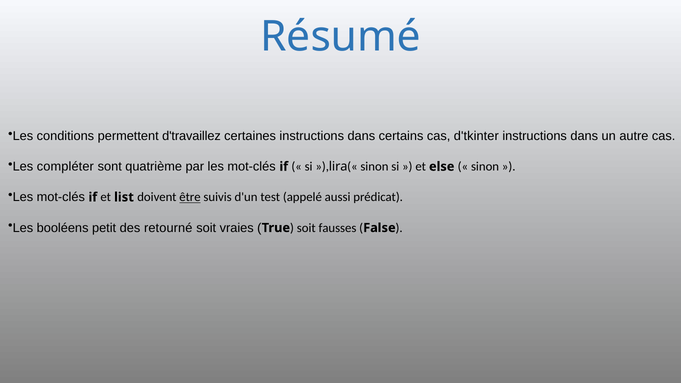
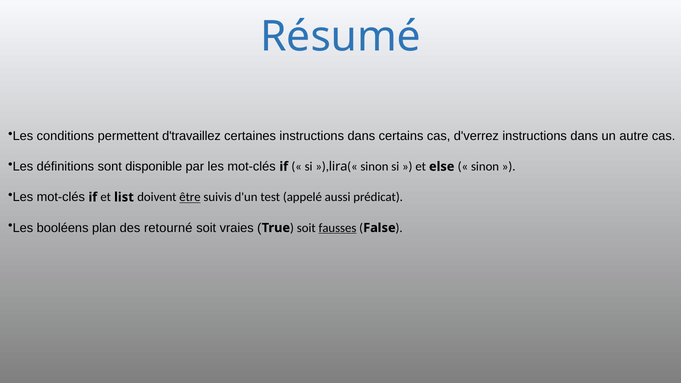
d'tkinter: d'tkinter -> d'verrez (476, 136)
compléter: compléter -> définitions (65, 167)
quatrième: quatrième -> disponible (154, 167)
petit: petit -> plan (104, 228)
fausses underline: none -> present (337, 228)
